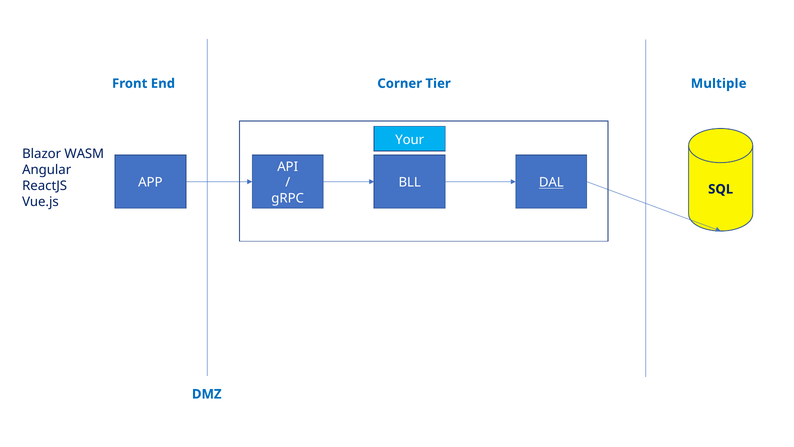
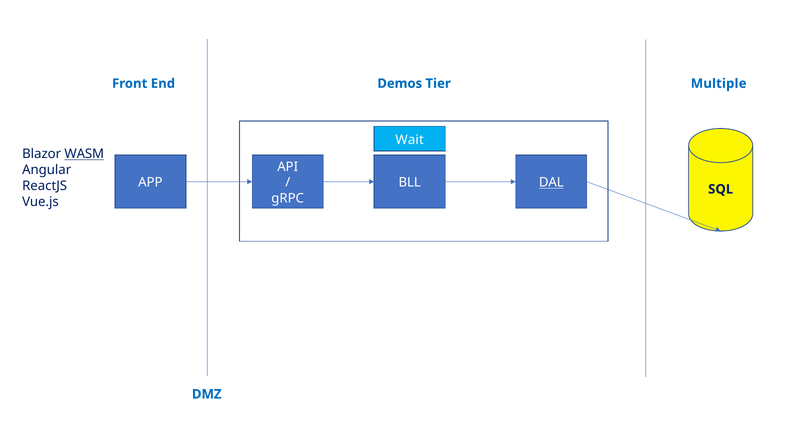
Corner: Corner -> Demos (400, 83)
Your: Your -> Wait (410, 140)
WASM underline: none -> present (84, 154)
